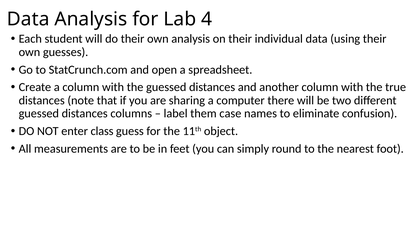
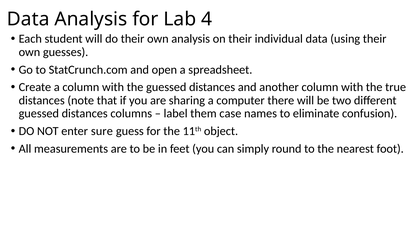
class: class -> sure (102, 131)
